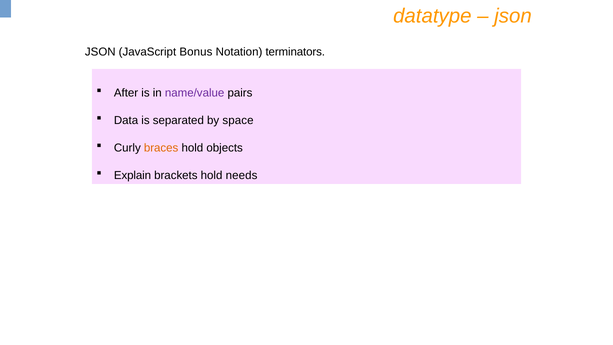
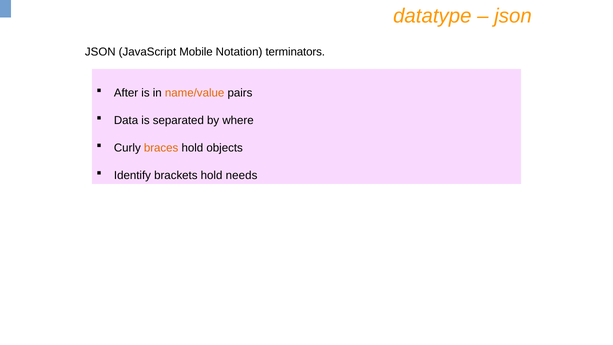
Bonus: Bonus -> Mobile (196, 52)
name/value colour: purple -> orange (195, 93)
space: space -> where (238, 120)
Explain: Explain -> Identify (132, 175)
